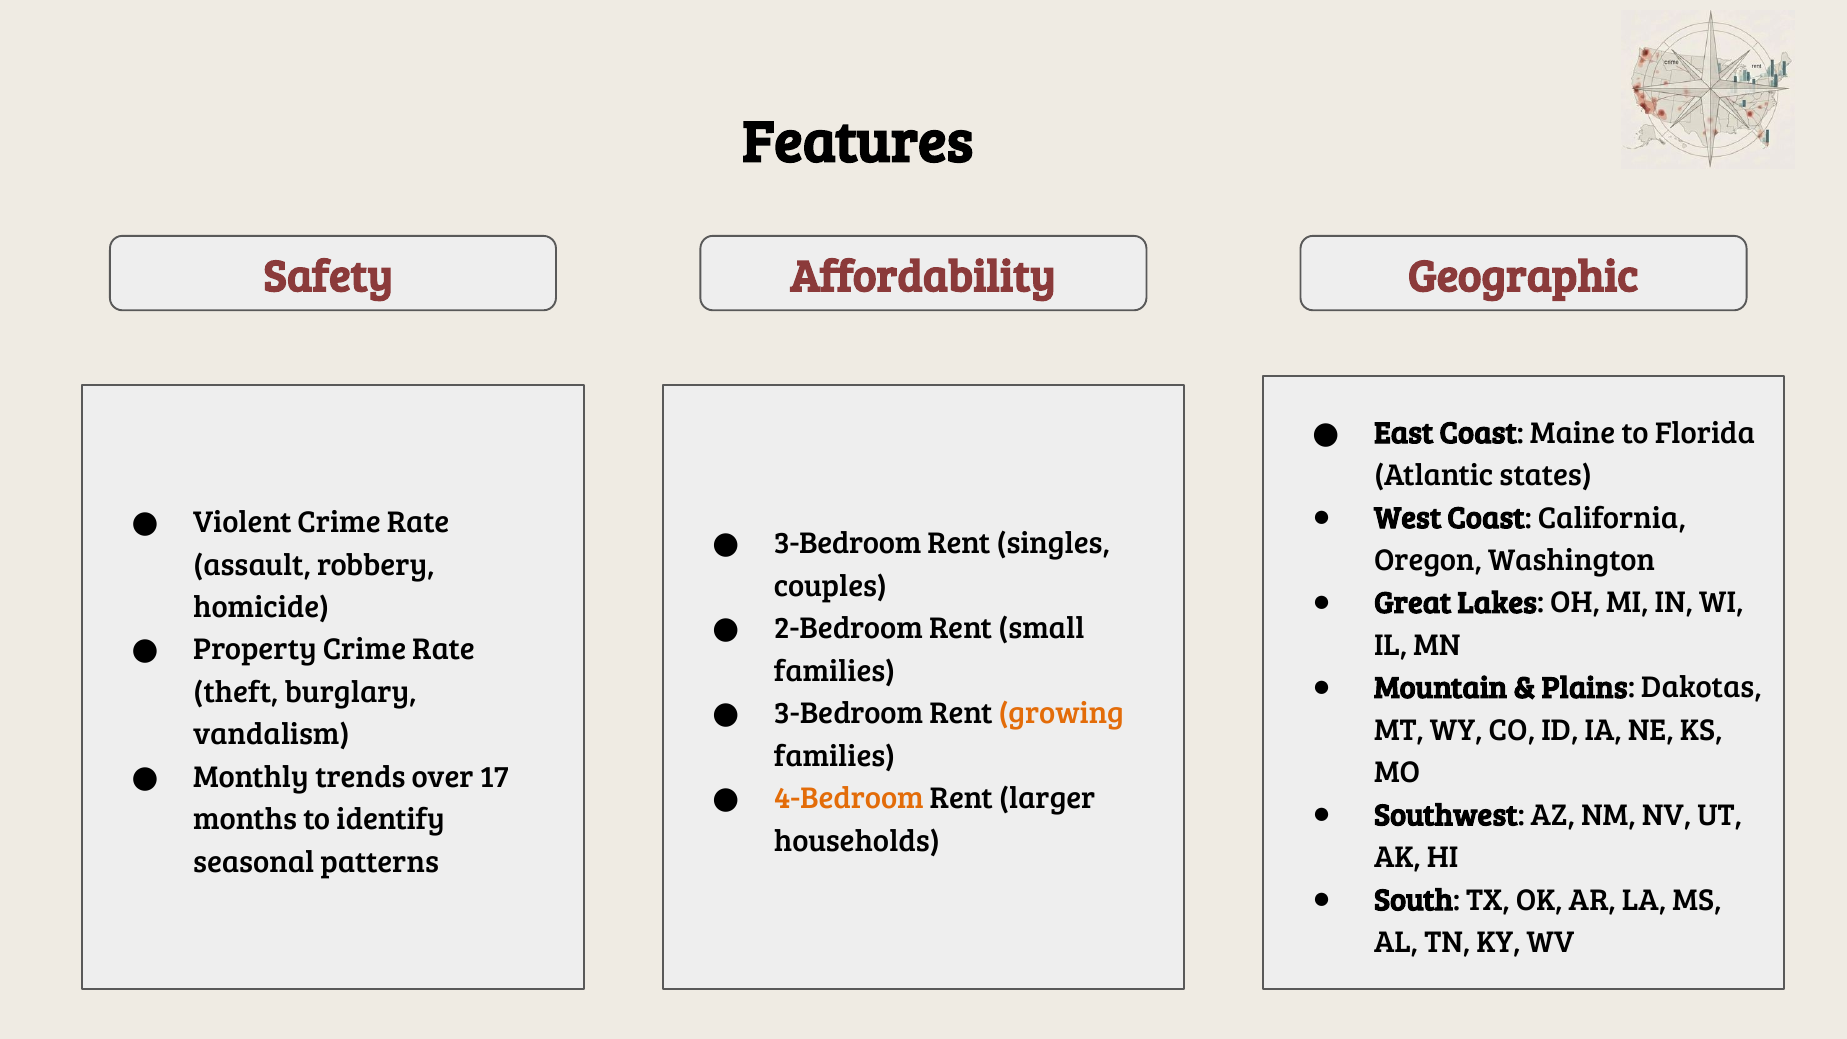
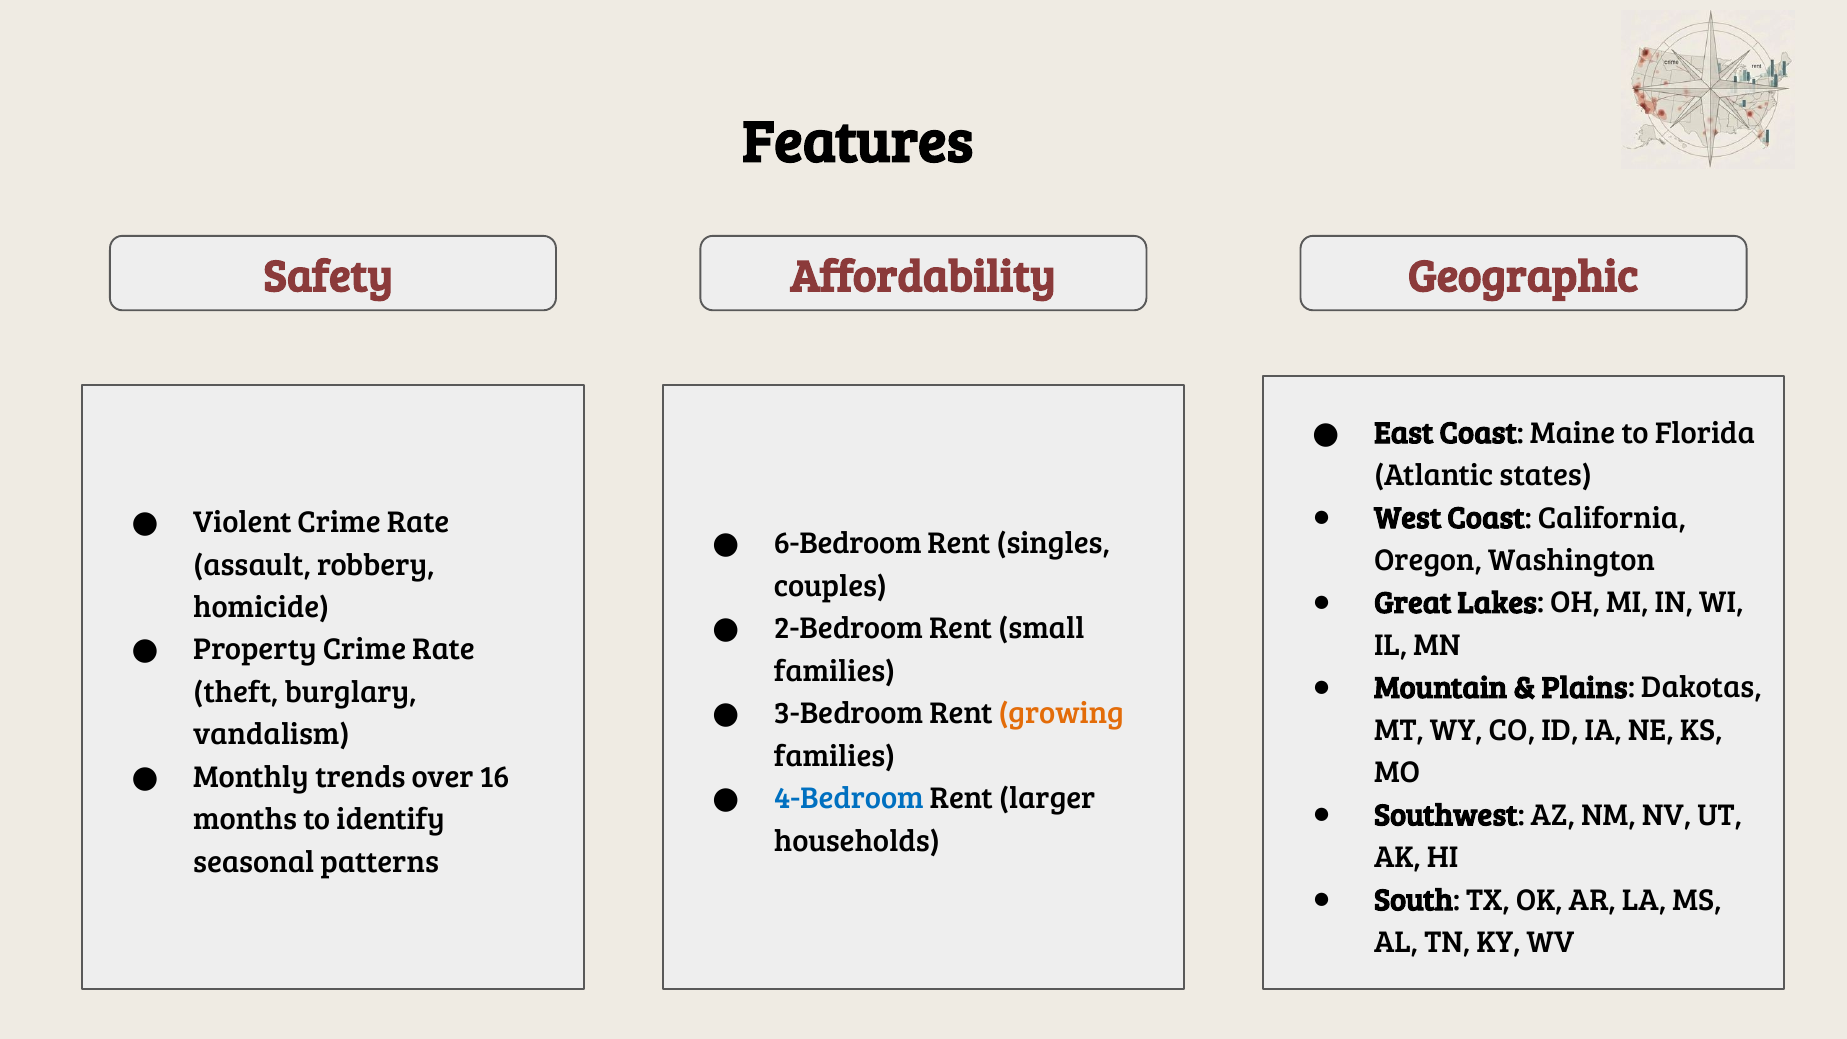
3-Bedroom: 3-Bedroom -> 6-Bedroom (848, 544)
17: 17 -> 16 (495, 777)
4-Bedroom colour: orange -> blue (849, 798)
